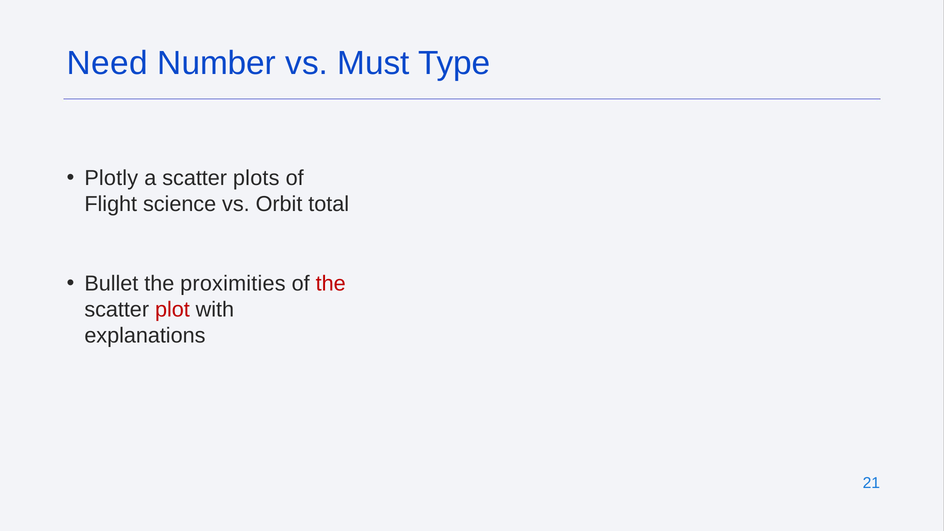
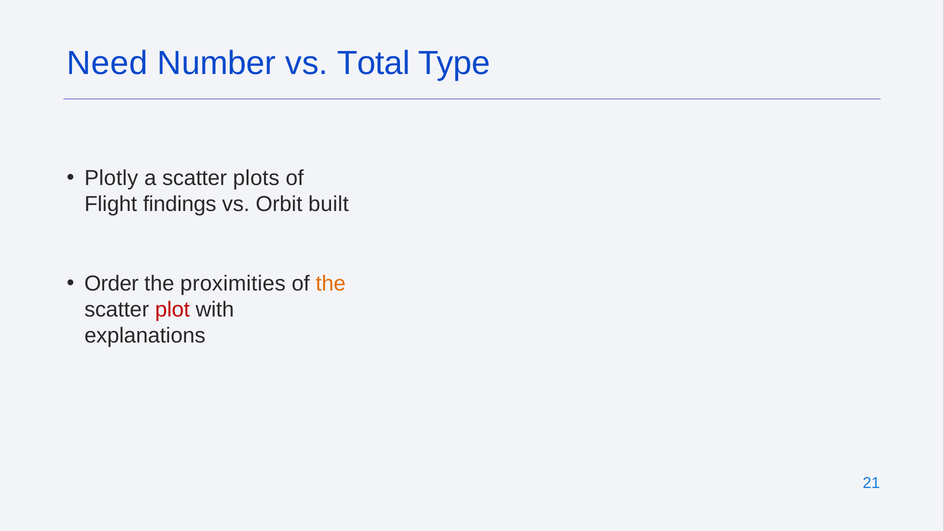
Must: Must -> Total (373, 63)
science: science -> findings (180, 204)
total: total -> built (329, 204)
Bullet: Bullet -> Order (111, 284)
the colour: red -> orange (331, 284)
